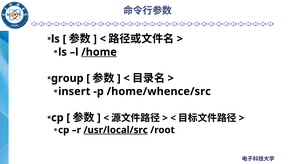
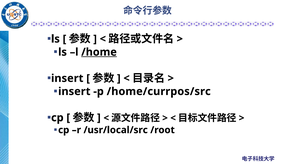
group: group -> insert (67, 78)
/home/whence/src: /home/whence/src -> /home/currpos/src (159, 91)
/usr/local/src underline: present -> none (116, 130)
